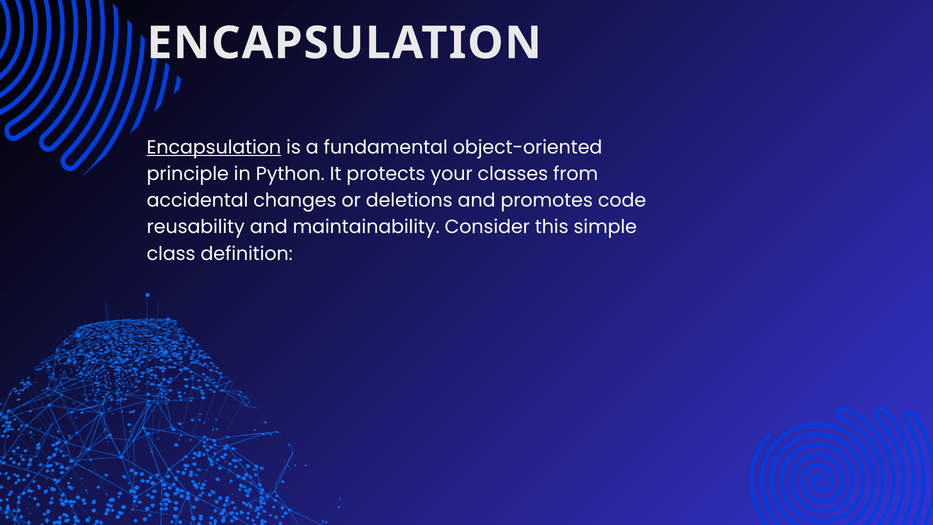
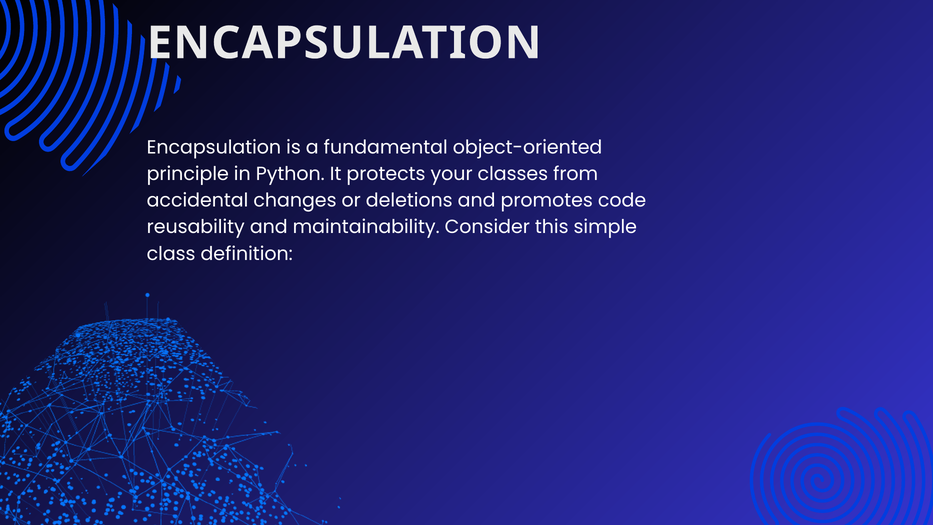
Encapsulation underline: present -> none (214, 147)
